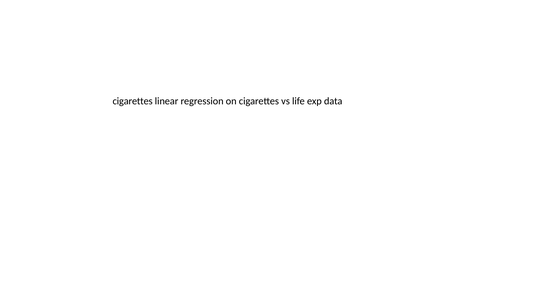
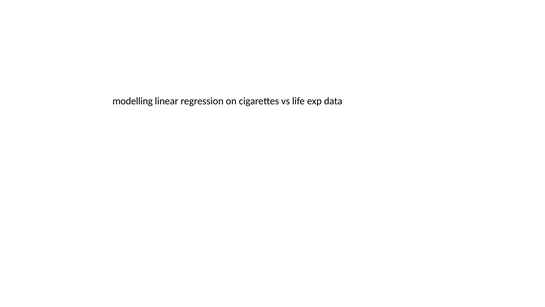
cigarettes: cigarettes -> modelling (133, 101)
